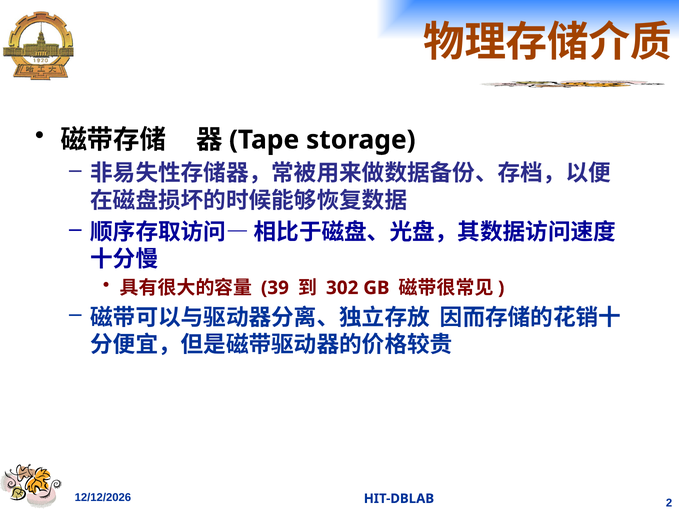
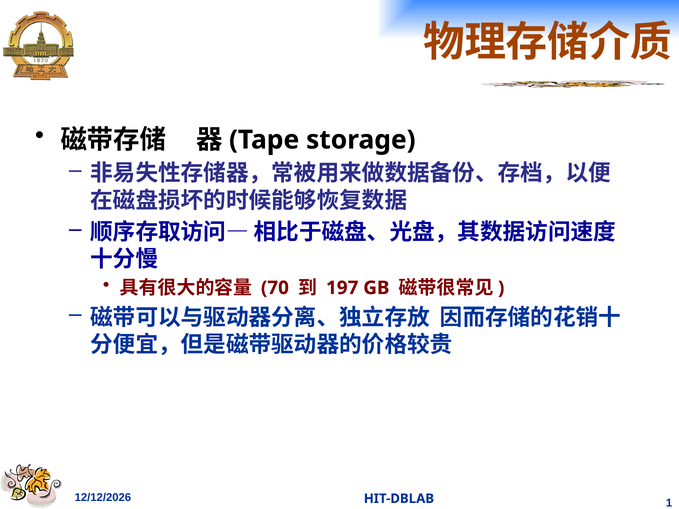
39: 39 -> 70 (275, 288)
302: 302 -> 197 (342, 288)
2: 2 -> 1 (669, 503)
